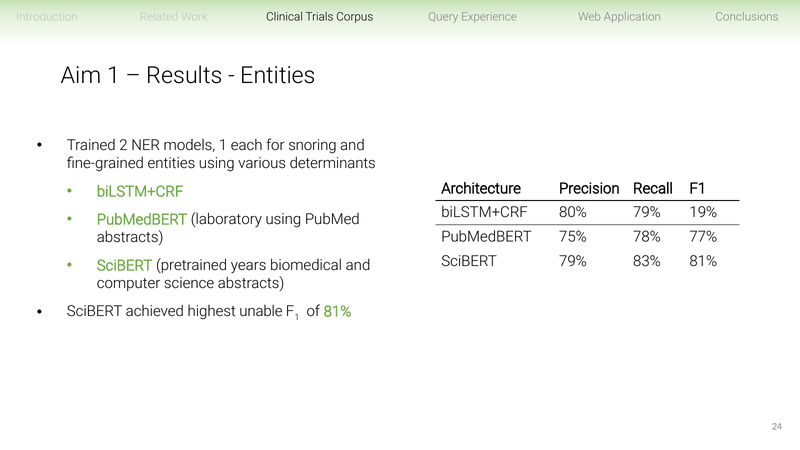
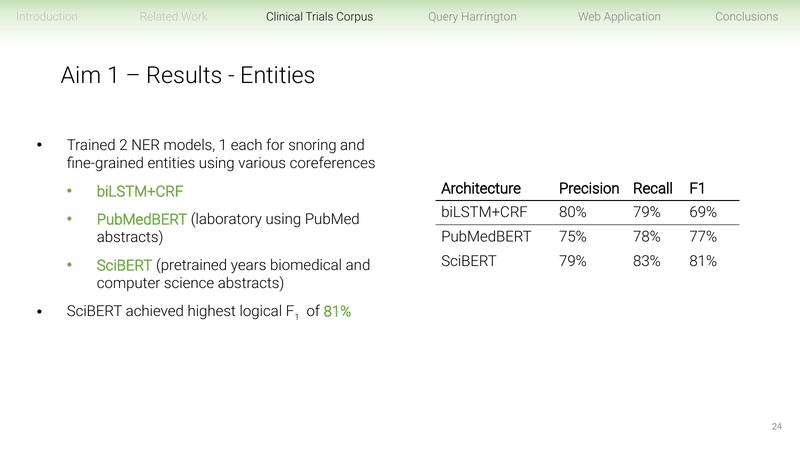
Experience: Experience -> Harrington (489, 17)
determinants: determinants -> coreferences (333, 164)
19%: 19% -> 69% (703, 212)
unable: unable -> logical (261, 312)
